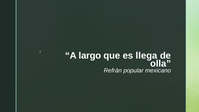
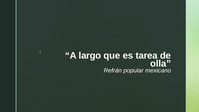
llega: llega -> tarea (147, 55)
